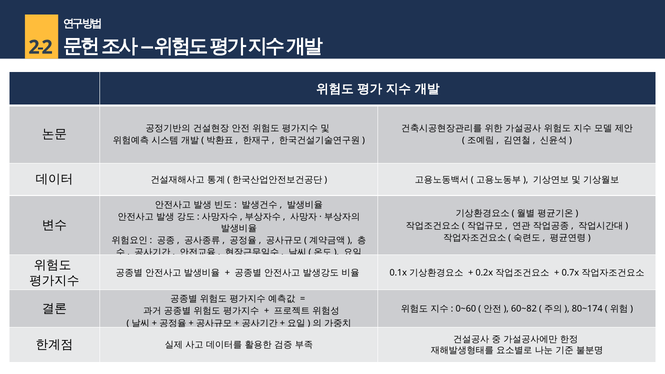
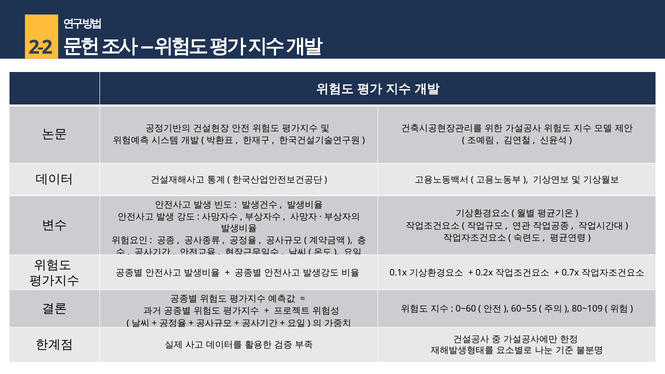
60~82: 60~82 -> 60~55 (524, 309)
80~174: 80~174 -> 80~109 (587, 309)
